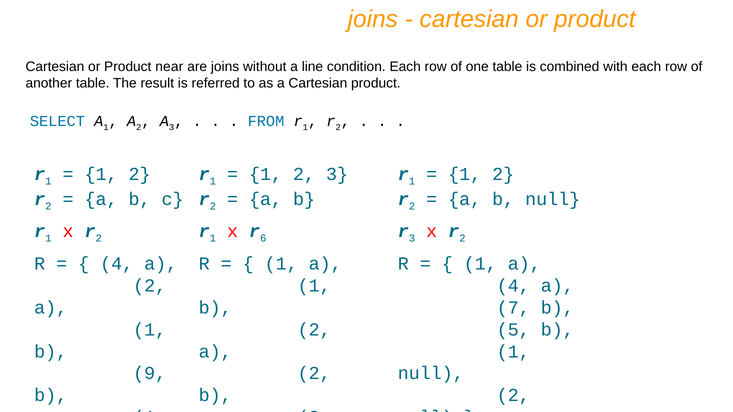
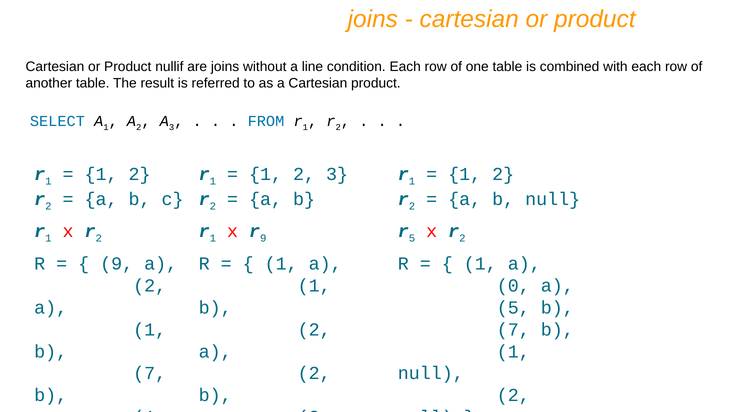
near: near -> nullif (169, 67)
r 6: 6 -> 9 (263, 239)
r 3: 3 -> 5 (412, 239)
4: 4 -> 9 (117, 264)
4: 4 -> 0 (513, 286)
7: 7 -> 5 (513, 308)
5: 5 -> 7 (513, 330)
9: 9 -> 7 (150, 374)
